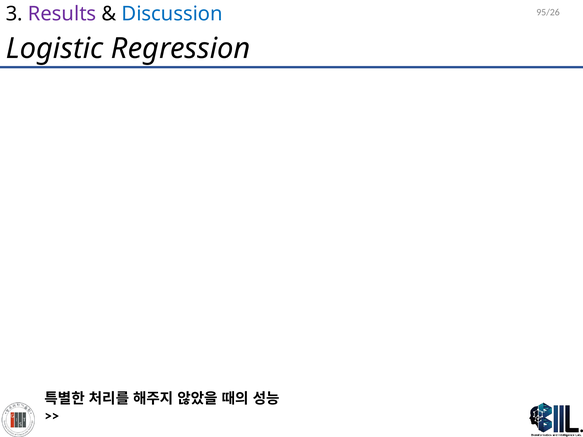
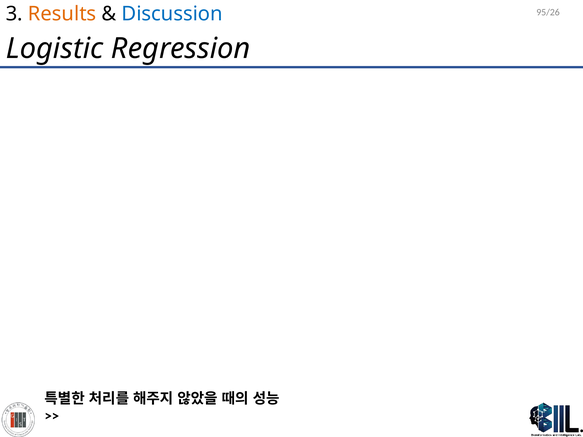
Results colour: purple -> orange (62, 14)
